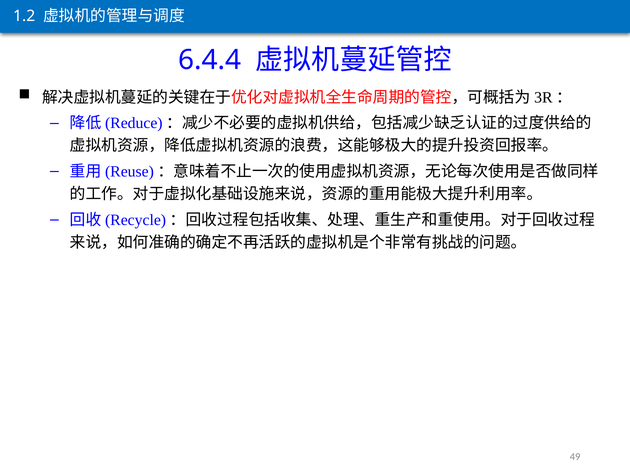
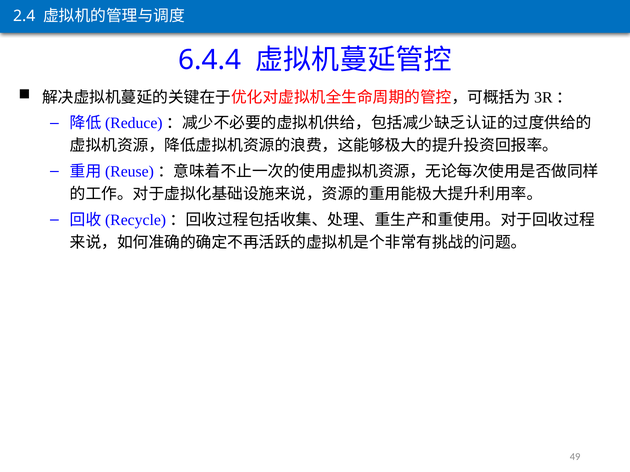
1.2: 1.2 -> 2.4 (24, 16)
